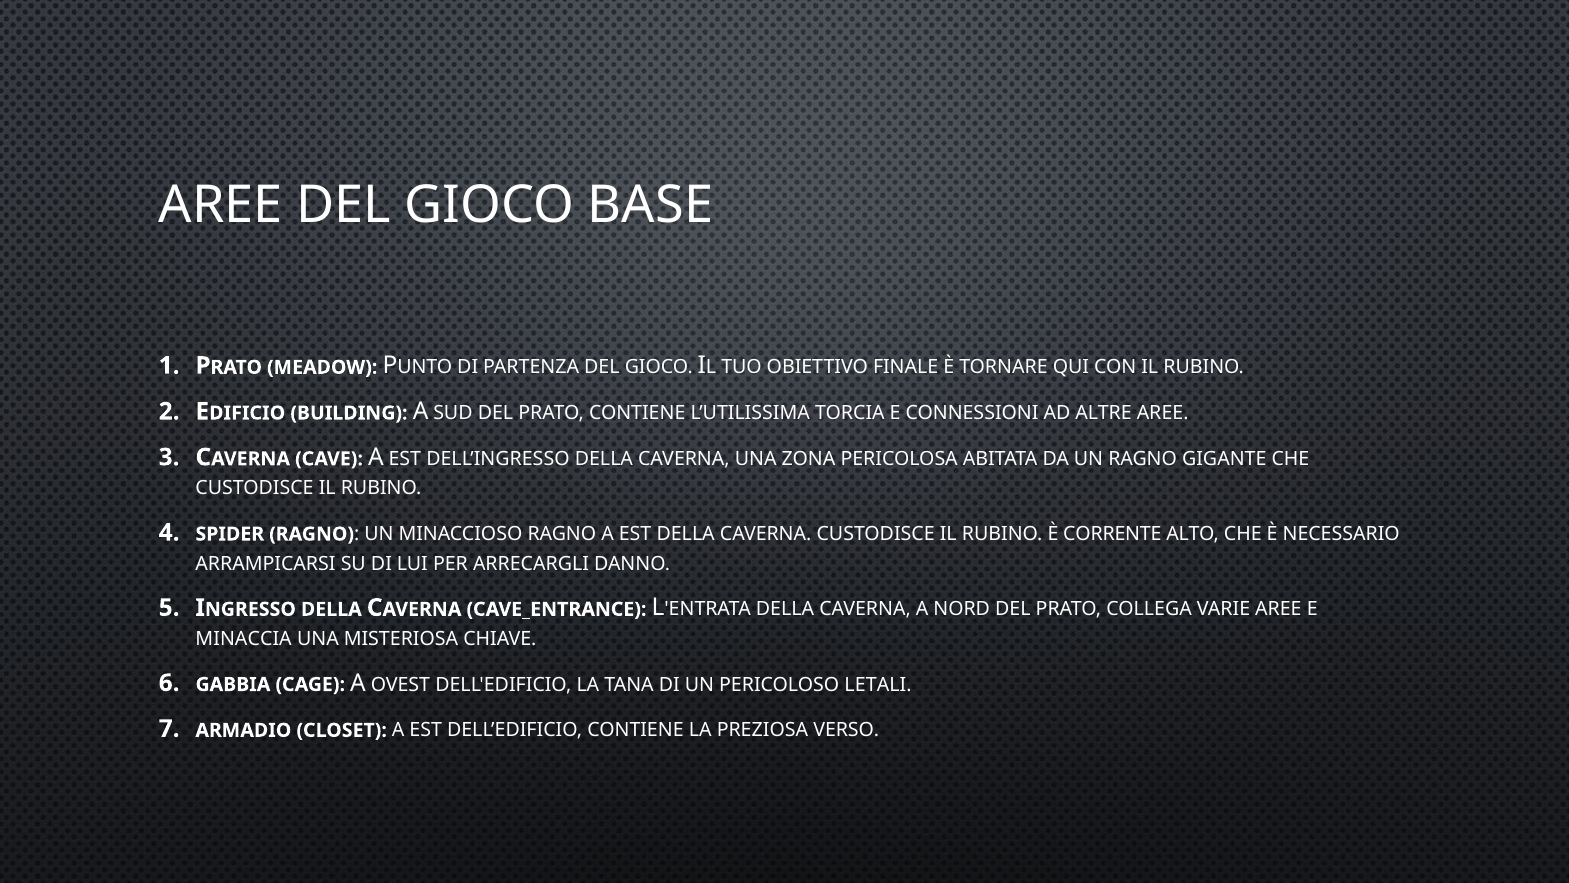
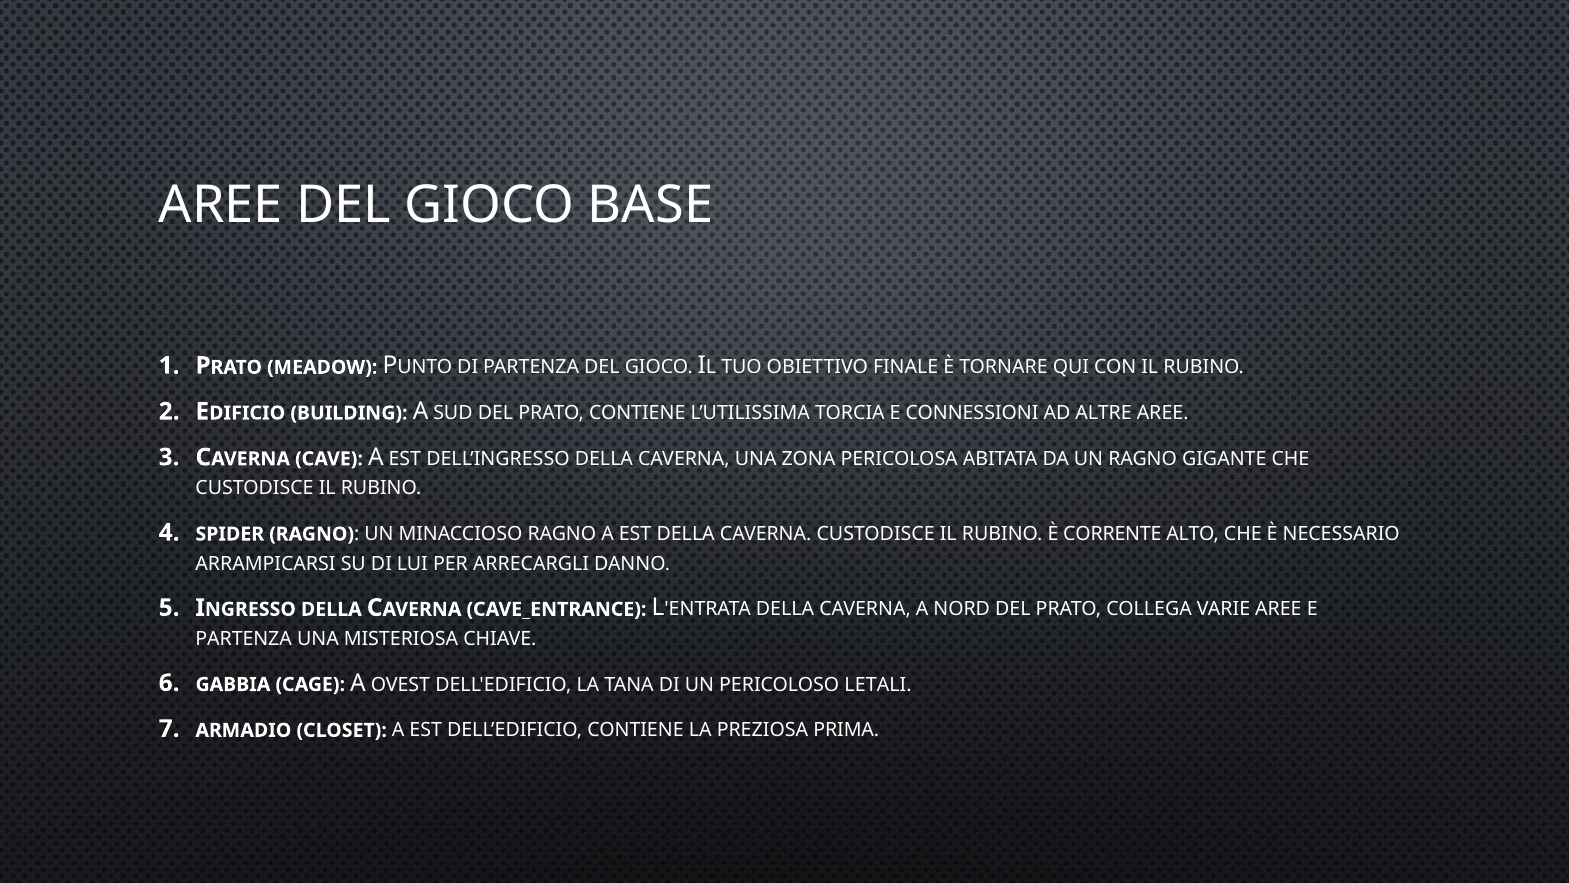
MINACCIA: MINACCIA -> PARTENZA (244, 638)
VERSO: VERSO -> PRIMA (846, 730)
